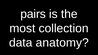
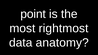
pairs: pairs -> point (33, 14)
collection: collection -> rightmost (64, 28)
